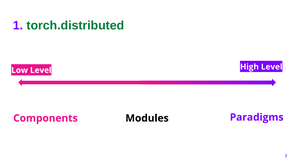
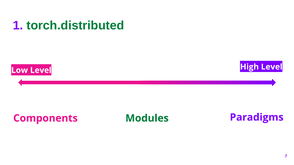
Modules colour: black -> green (147, 118)
